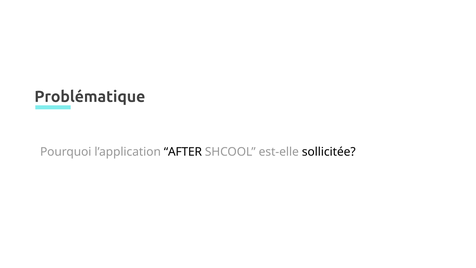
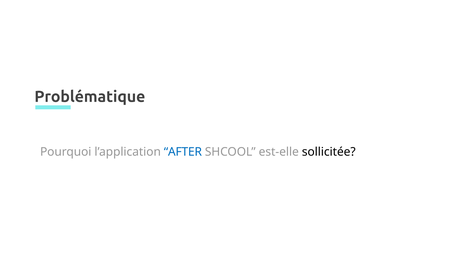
AFTER colour: black -> blue (183, 152)
